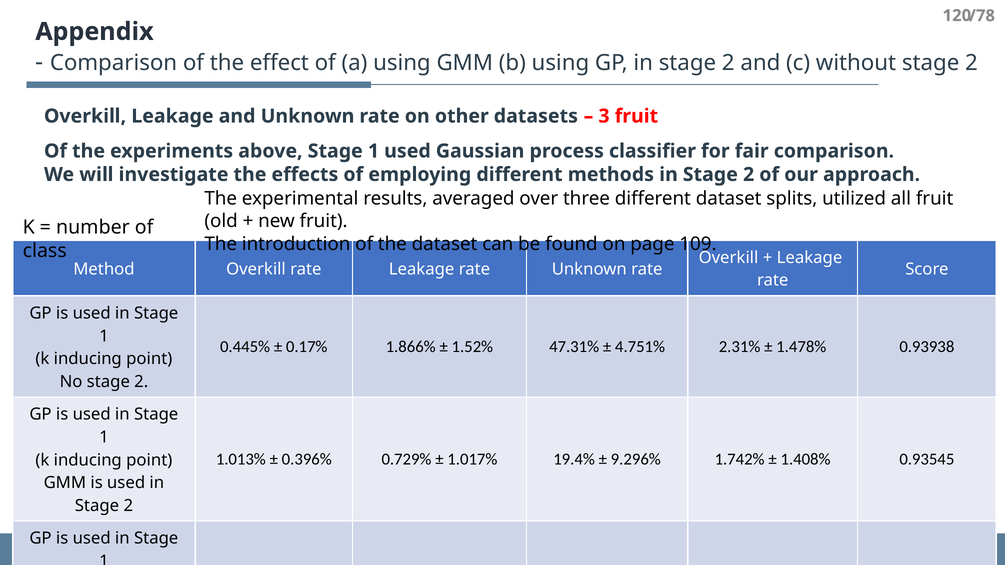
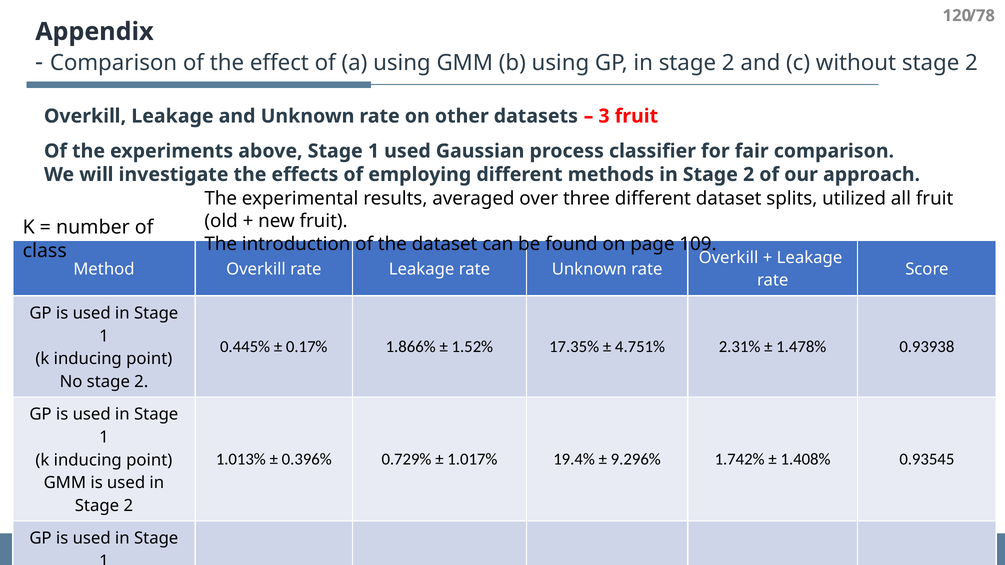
47.31%: 47.31% -> 17.35% (574, 347)
